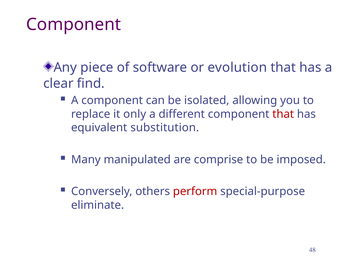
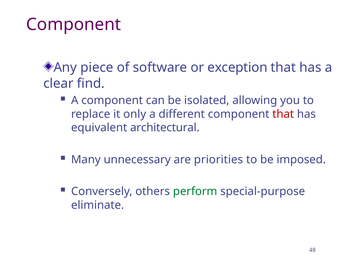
evolution: evolution -> exception (238, 68)
substitution: substitution -> architectural (165, 128)
manipulated: manipulated -> unnecessary (137, 160)
comprise: comprise -> priorities (218, 160)
perform colour: red -> green (195, 192)
